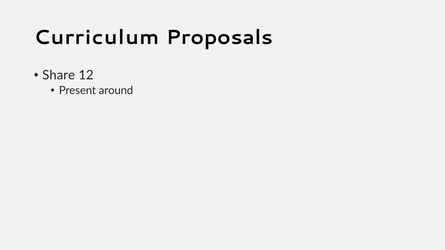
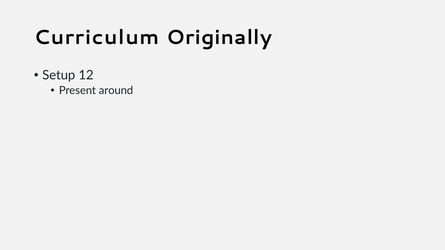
Proposals: Proposals -> Originally (219, 37)
Share: Share -> Setup (59, 75)
